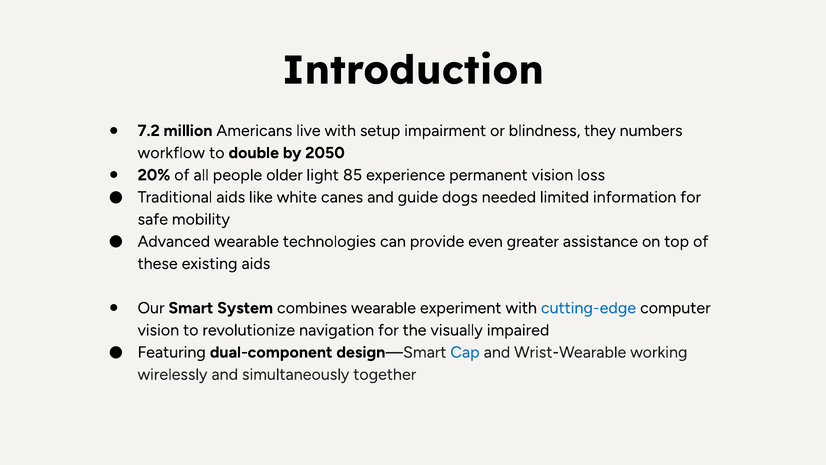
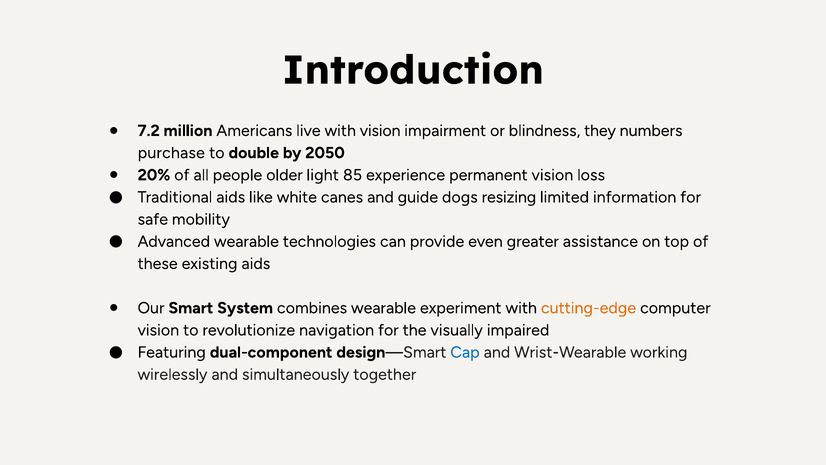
with setup: setup -> vision (380, 131)
workflow: workflow -> purchase (171, 153)
needed: needed -> resizing (509, 197)
cutting-edge colour: blue -> orange (588, 308)
